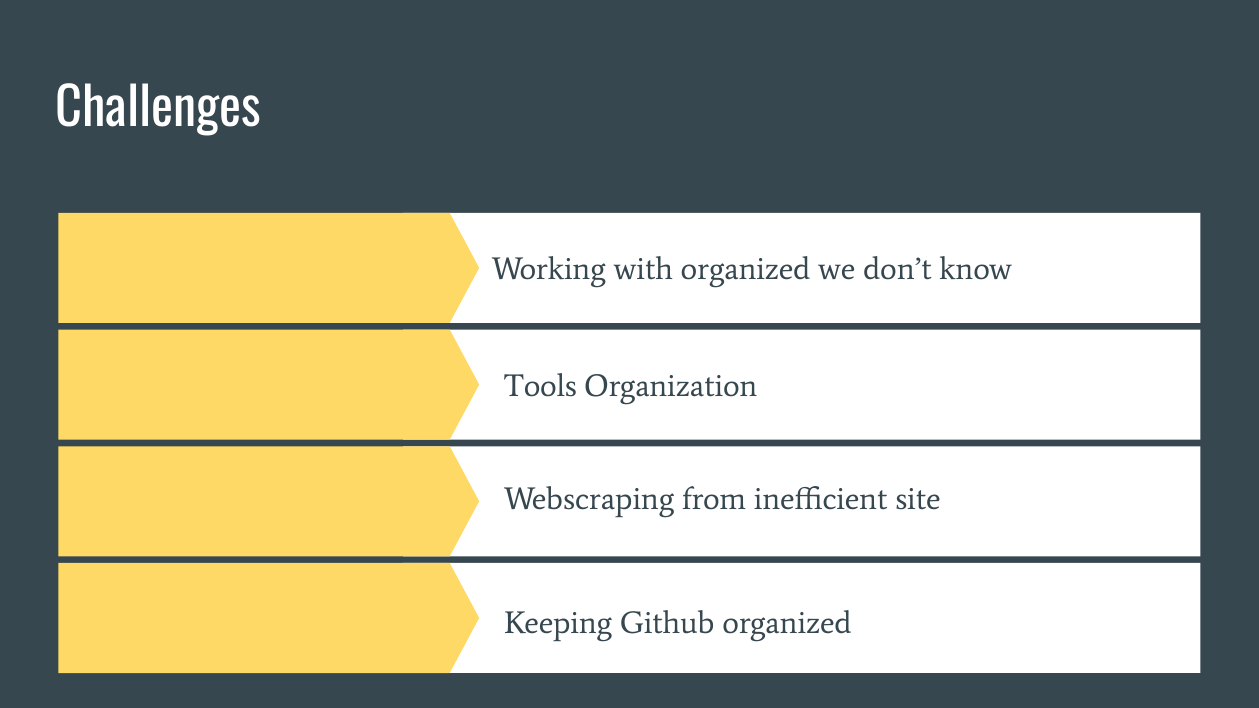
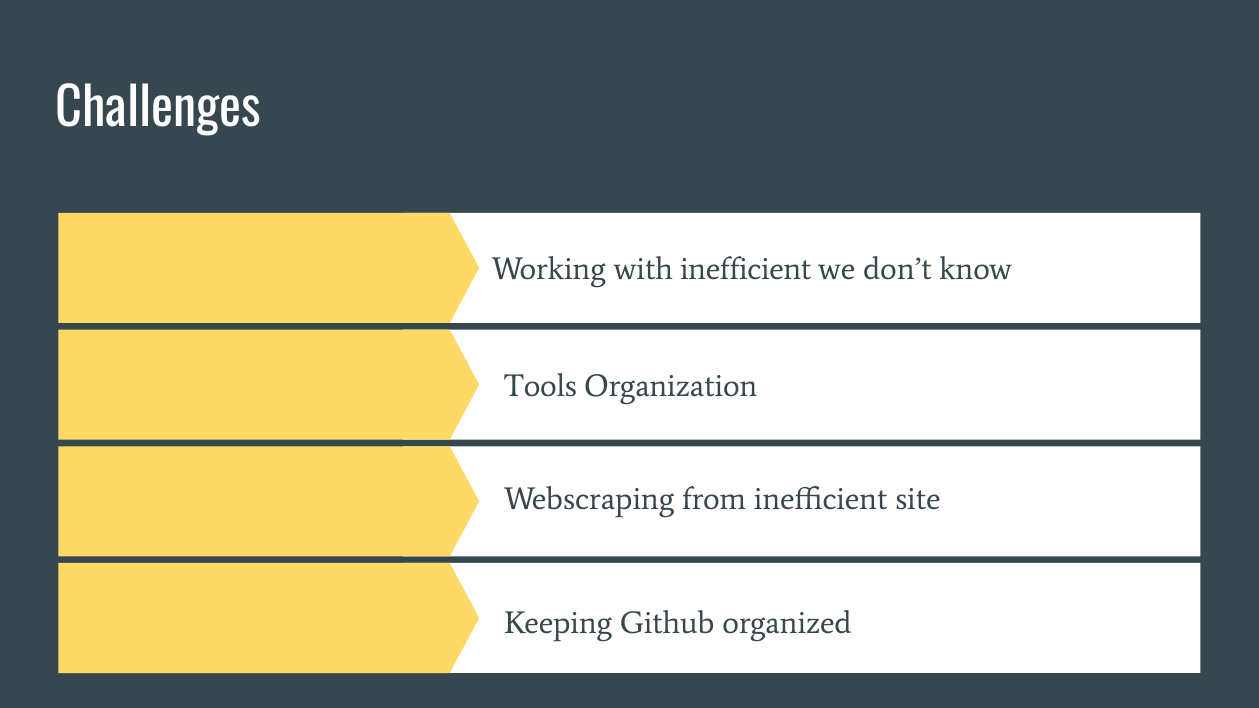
with organized: organized -> inefficient (746, 269)
